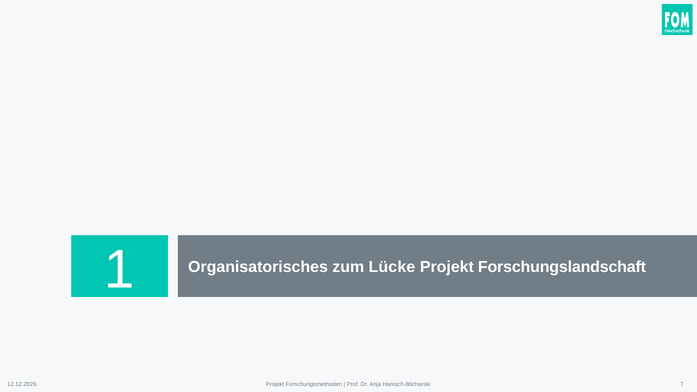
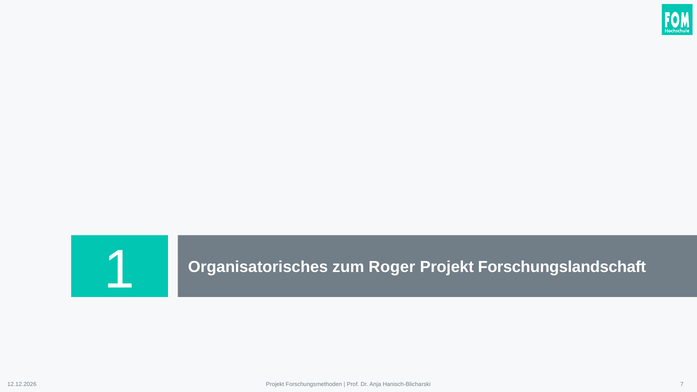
Lücke: Lücke -> Roger (392, 267)
